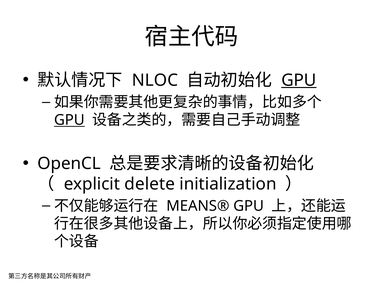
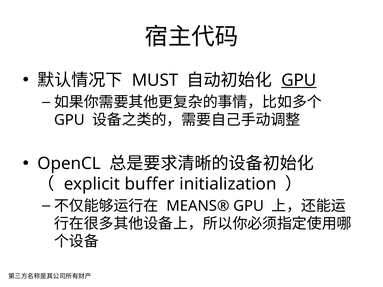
NLOC: NLOC -> MUST (155, 80)
GPU underline: present -> none (69, 120)
delete: delete -> buffer (150, 184)
